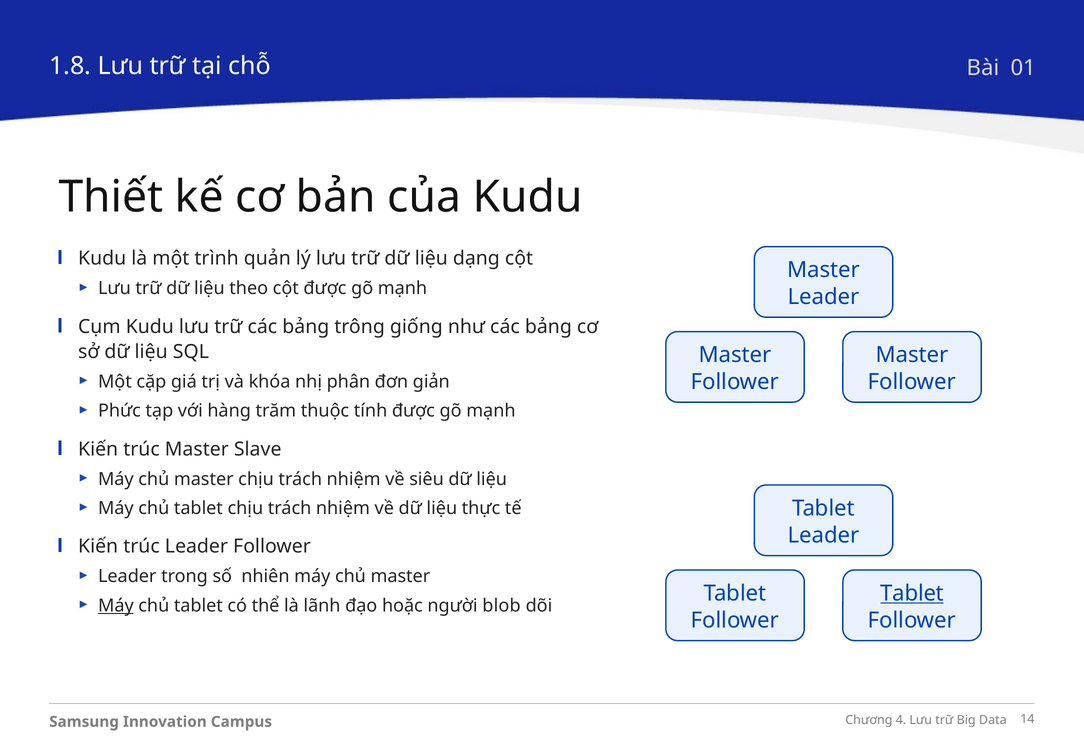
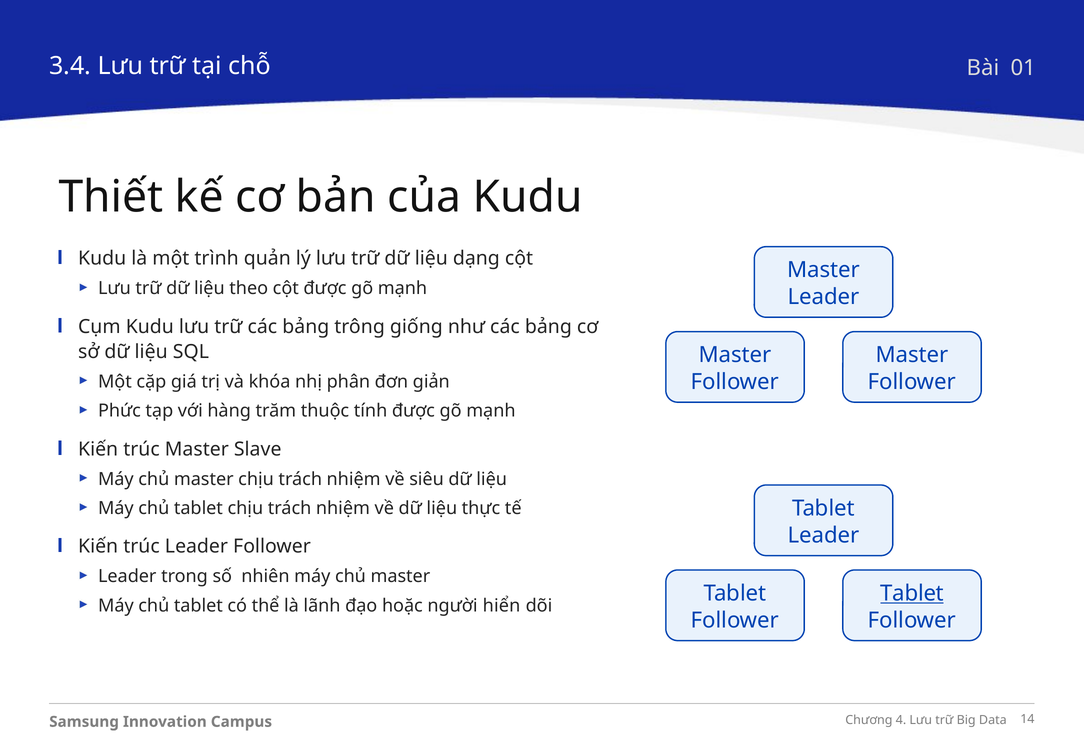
1.8: 1.8 -> 3.4 (70, 66)
Máy underline: present -> none (116, 605)
blob: blob -> hiển (502, 605)
